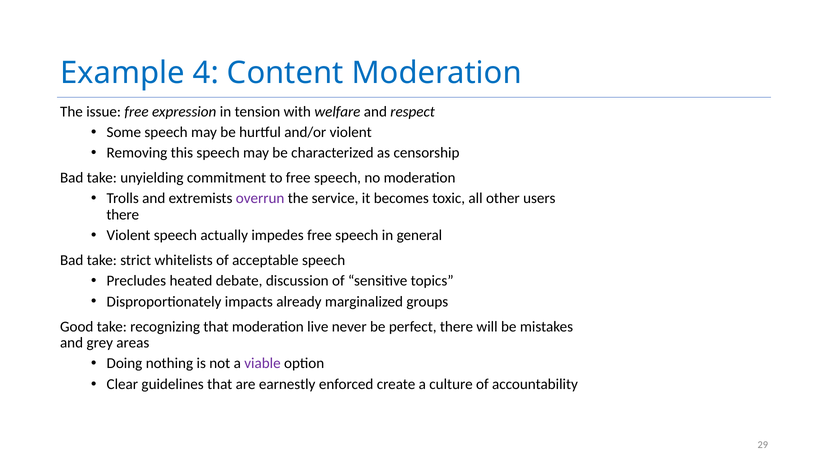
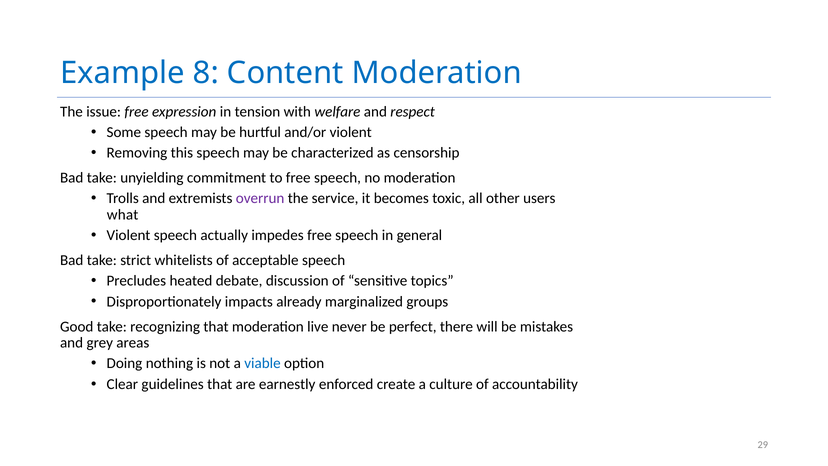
4: 4 -> 8 (206, 73)
there: there -> what (123, 215)
viable colour: purple -> blue (262, 363)
